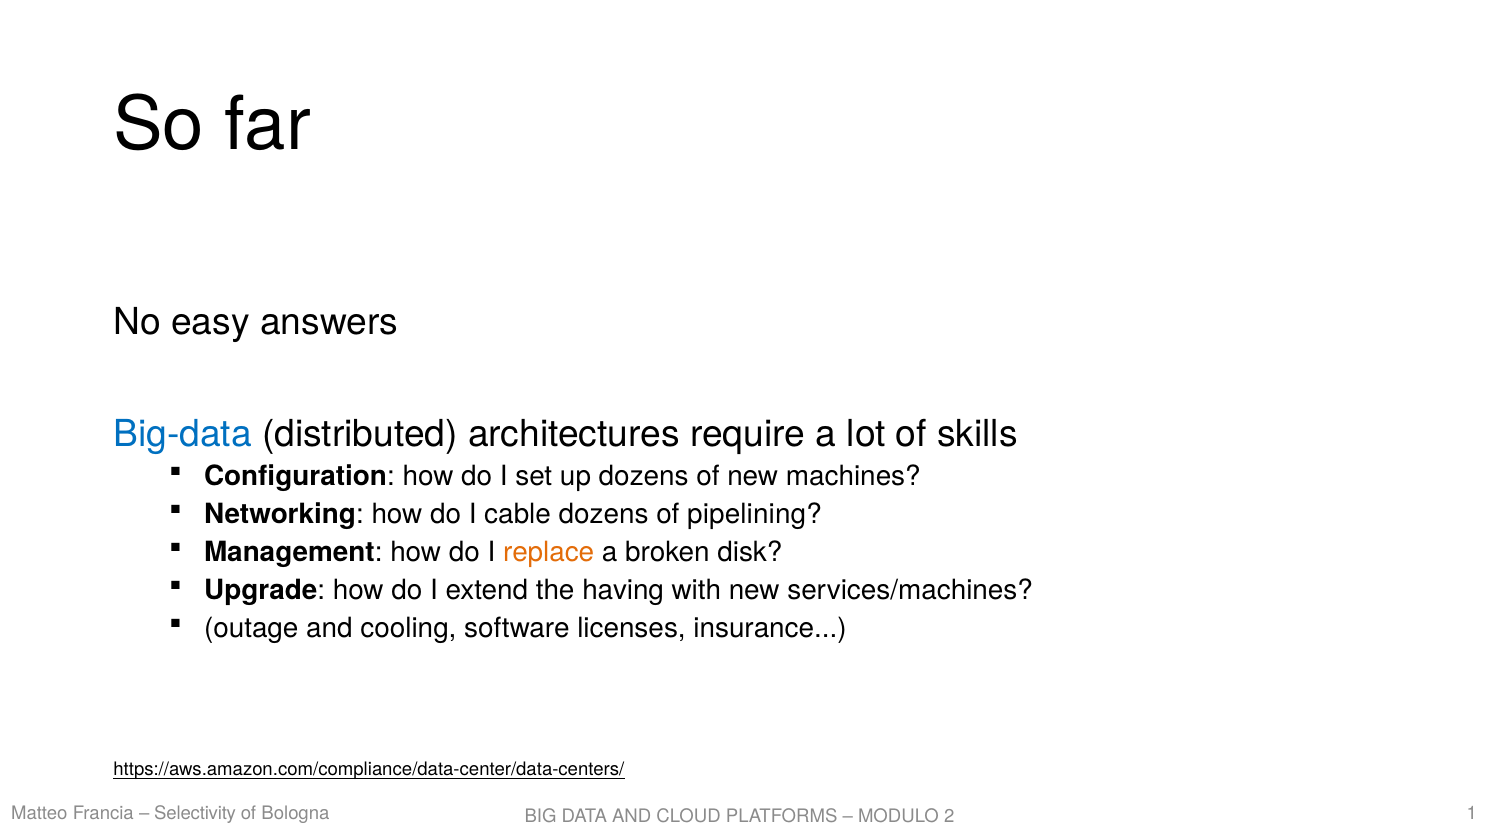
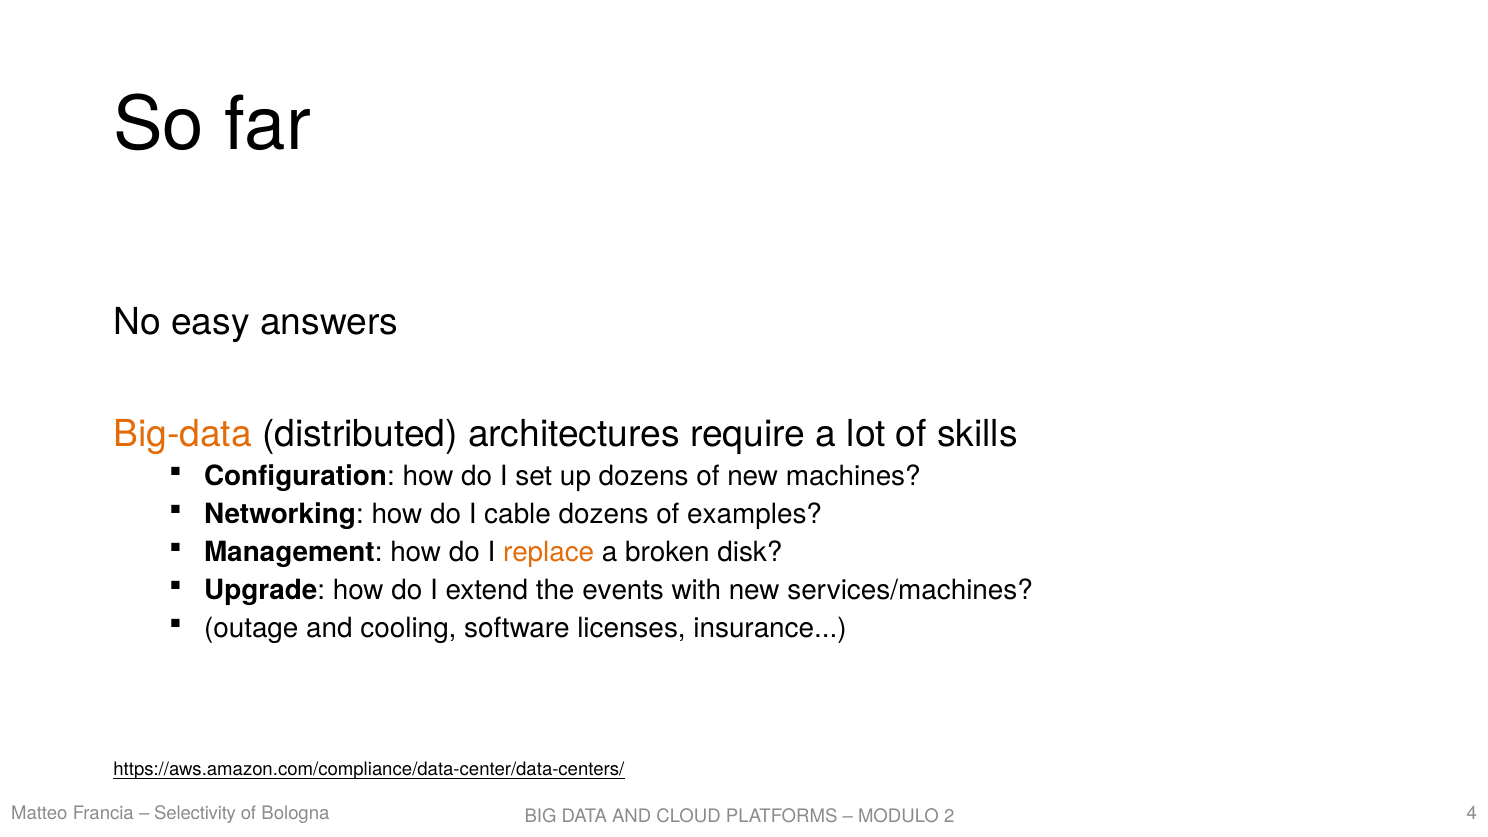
Big-data colour: blue -> orange (183, 434)
pipelining: pipelining -> examples (755, 515)
having: having -> events (623, 590)
1: 1 -> 4 (1472, 814)
